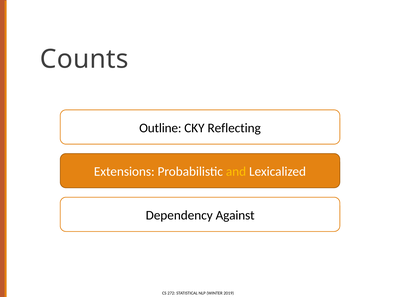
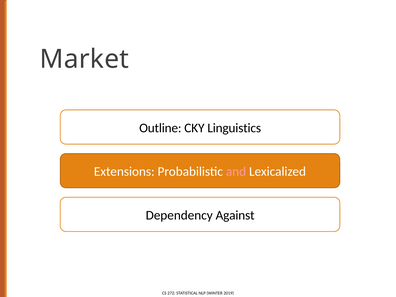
Counts: Counts -> Market (84, 59)
Reflecting: Reflecting -> Linguistics (234, 128)
and colour: yellow -> pink (236, 172)
